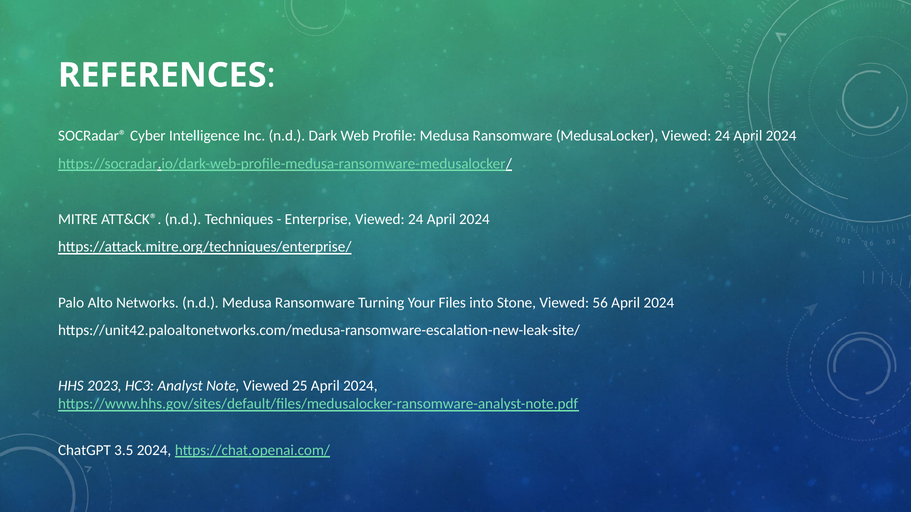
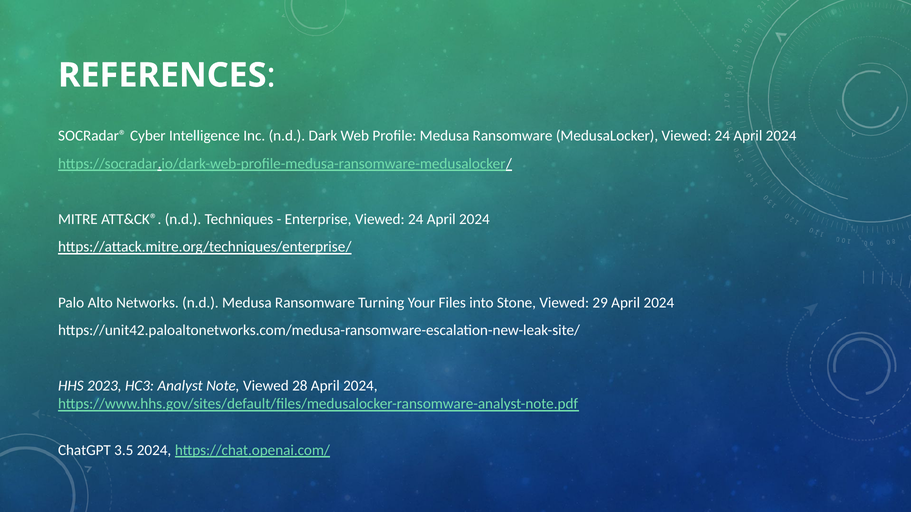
56: 56 -> 29 (600, 303)
25: 25 -> 28 (300, 386)
